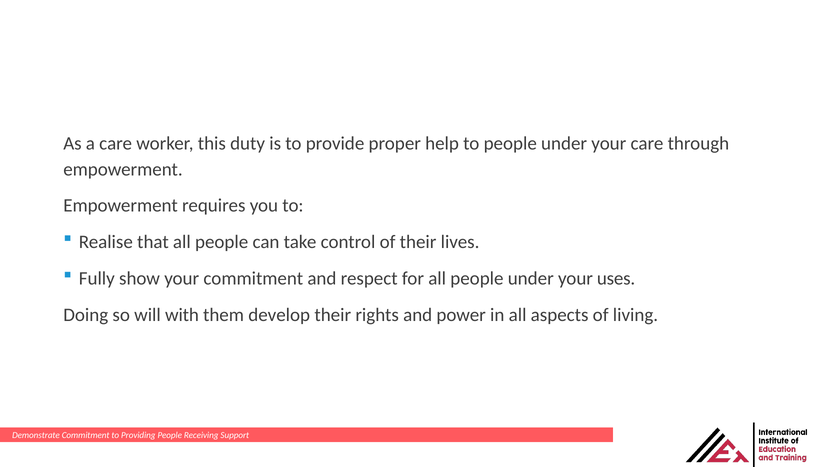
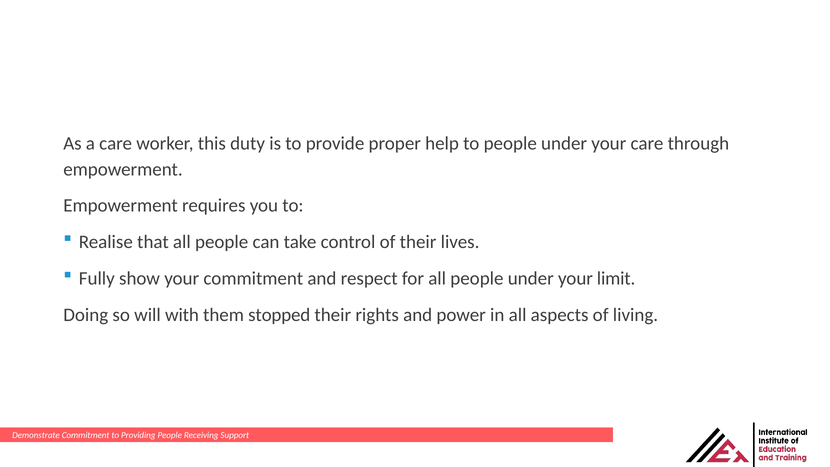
uses: uses -> limit (616, 278)
develop: develop -> stopped (279, 315)
